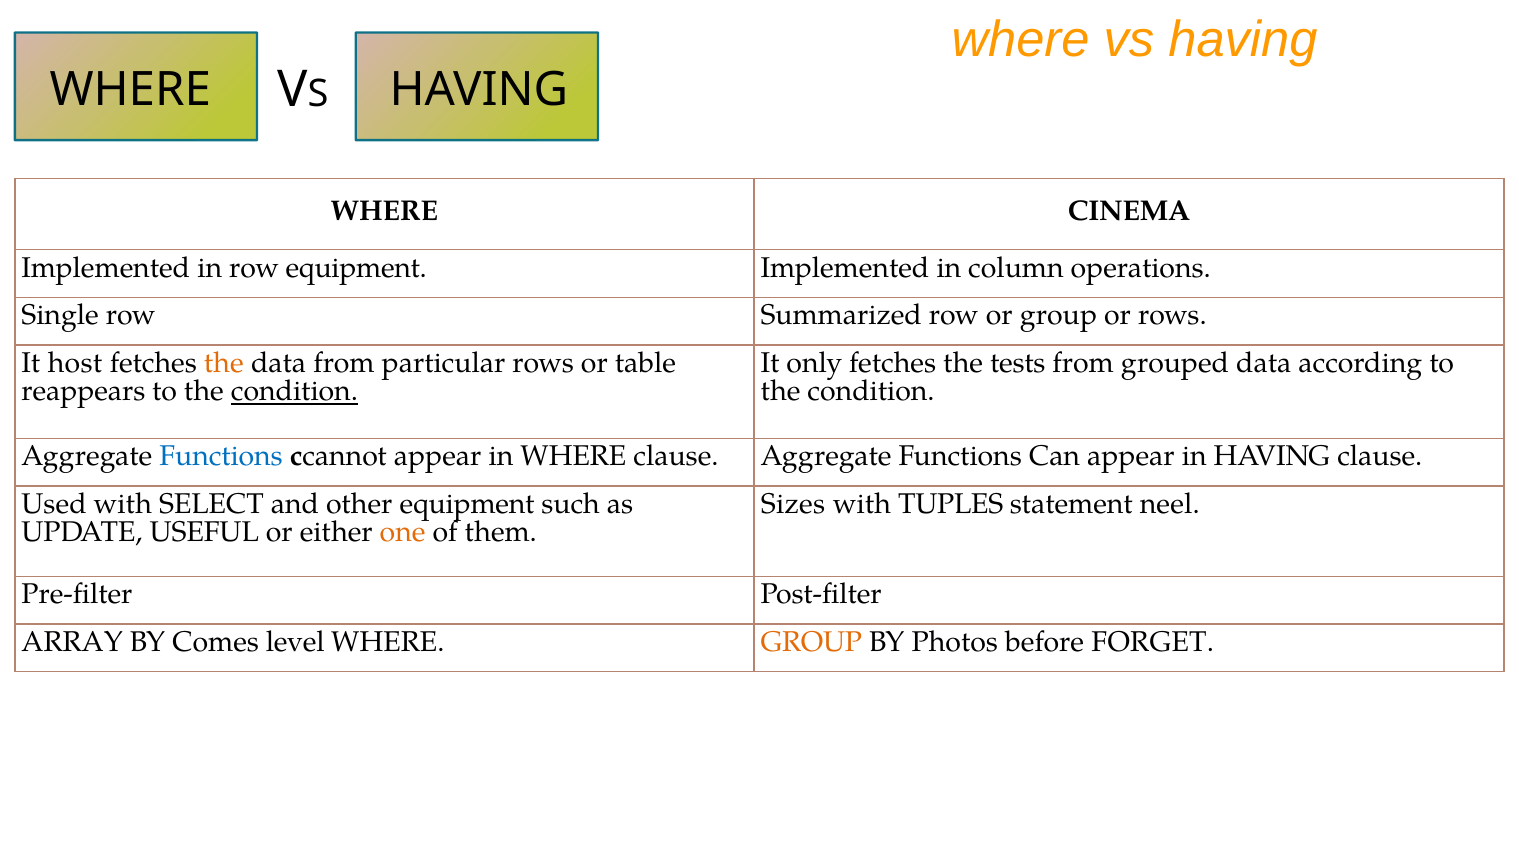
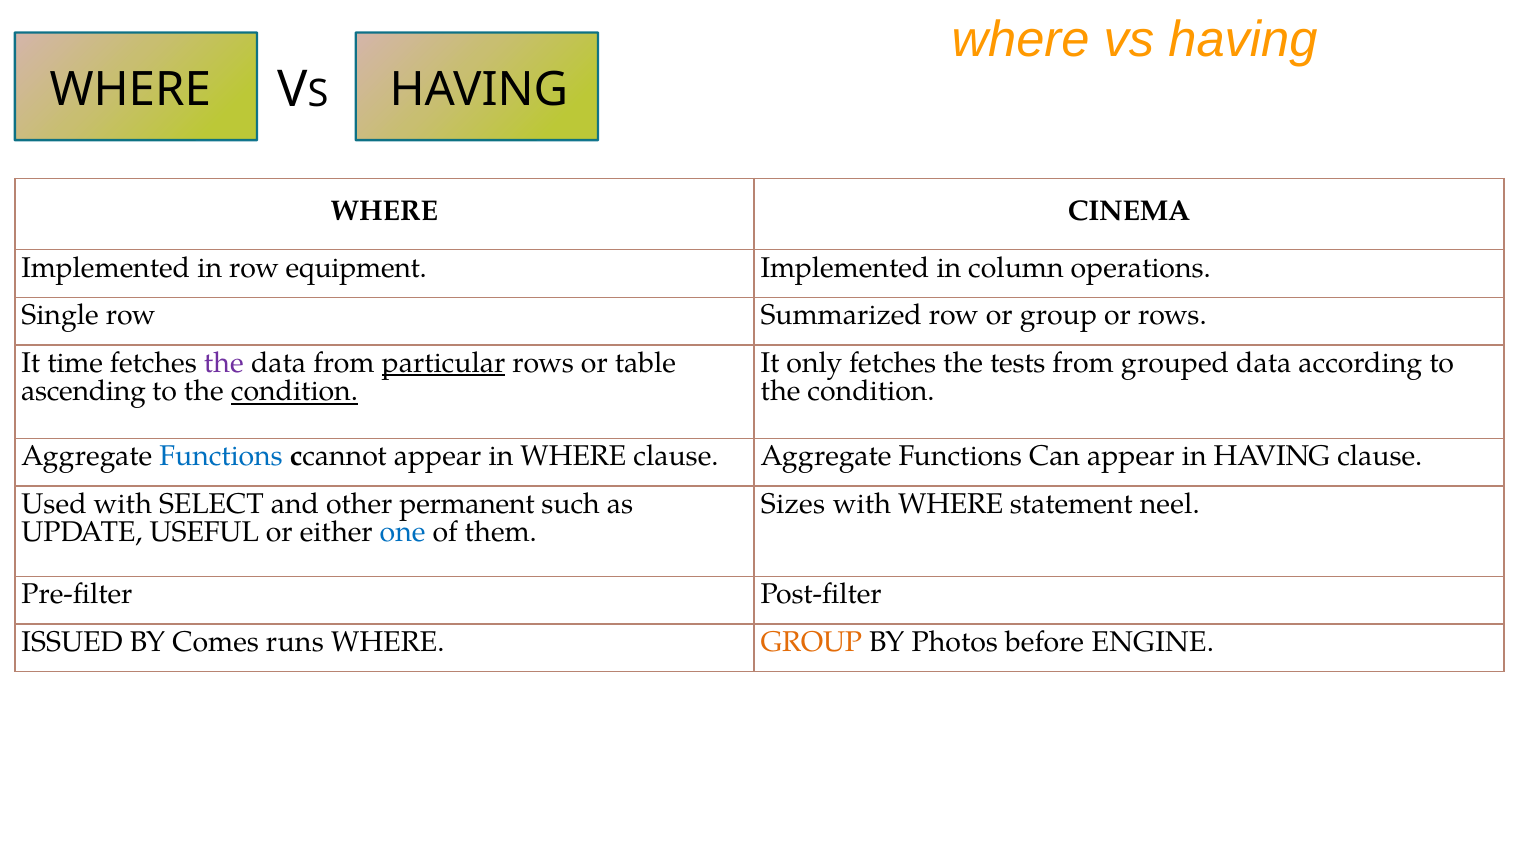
host: host -> time (75, 363)
the colour: orange -> purple (224, 363)
particular underline: none -> present (444, 363)
reappears: reappears -> ascending (84, 391)
other equipment: equipment -> permanent (467, 503)
with TUPLES: TUPLES -> WHERE (951, 503)
one colour: orange -> blue (403, 532)
ARRAY: ARRAY -> ISSUED (72, 641)
level: level -> runs (295, 641)
FORGET: FORGET -> ENGINE (1153, 641)
